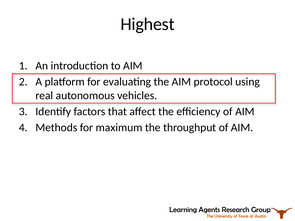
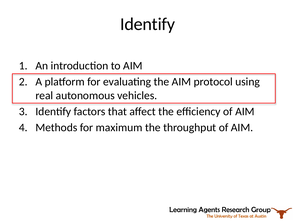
Highest: Highest -> Identify (148, 24)
